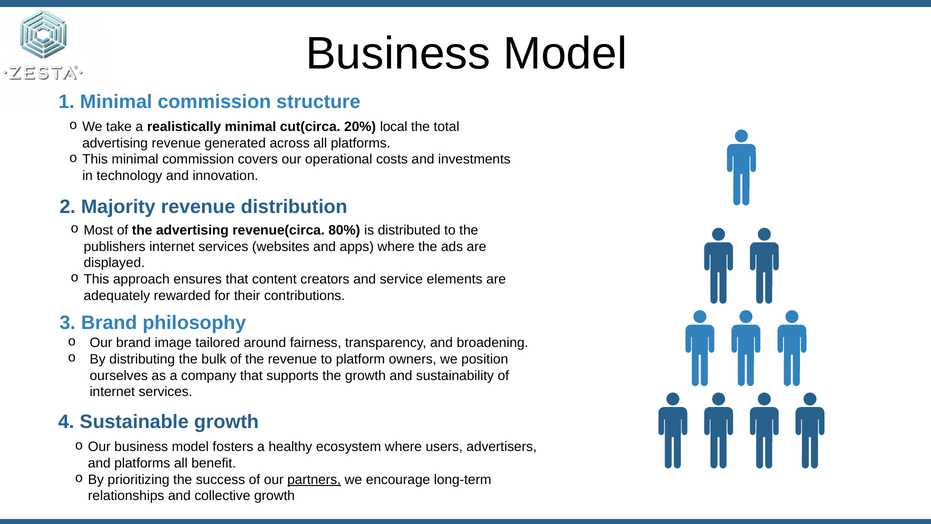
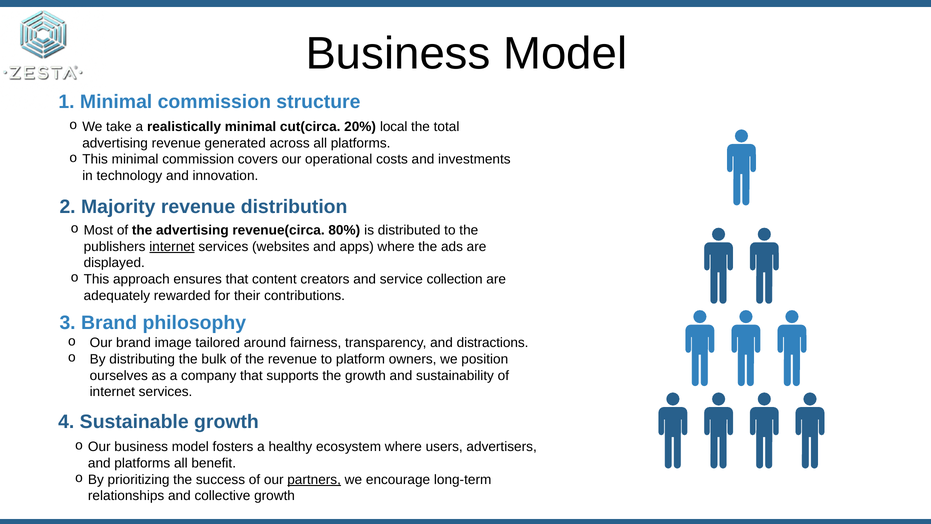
internet underline: none -> present (172, 247)
elements: elements -> collection (455, 279)
broadening: broadening -> distractions (493, 343)
